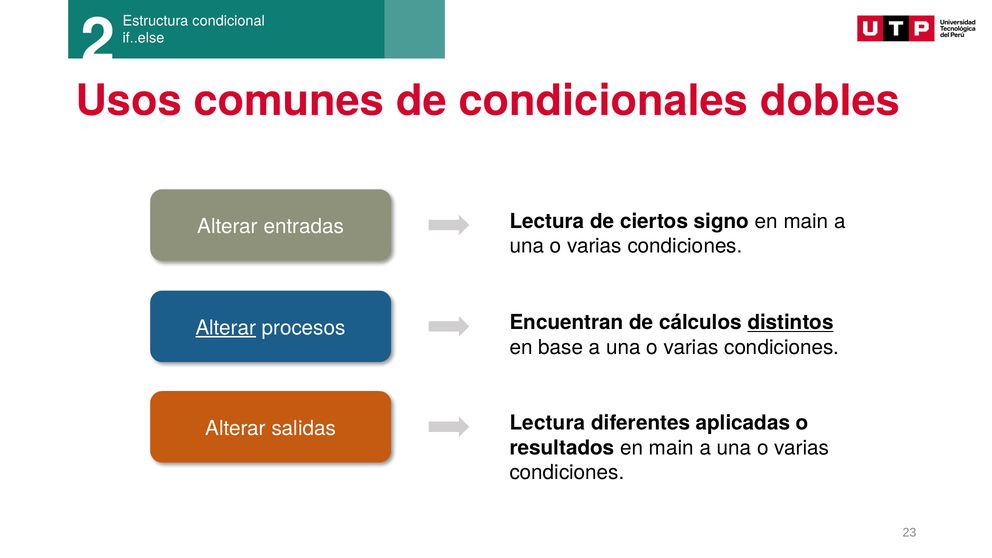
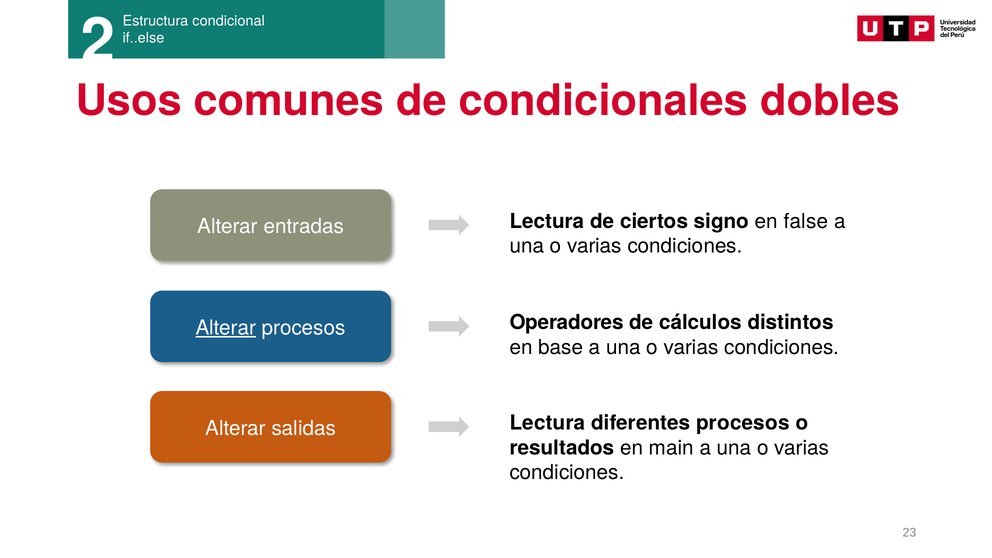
main: main -> false (806, 221)
Encuentran: Encuentran -> Operadores (567, 323)
distintos underline: present -> none (791, 323)
diferentes aplicadas: aplicadas -> procesos (743, 423)
